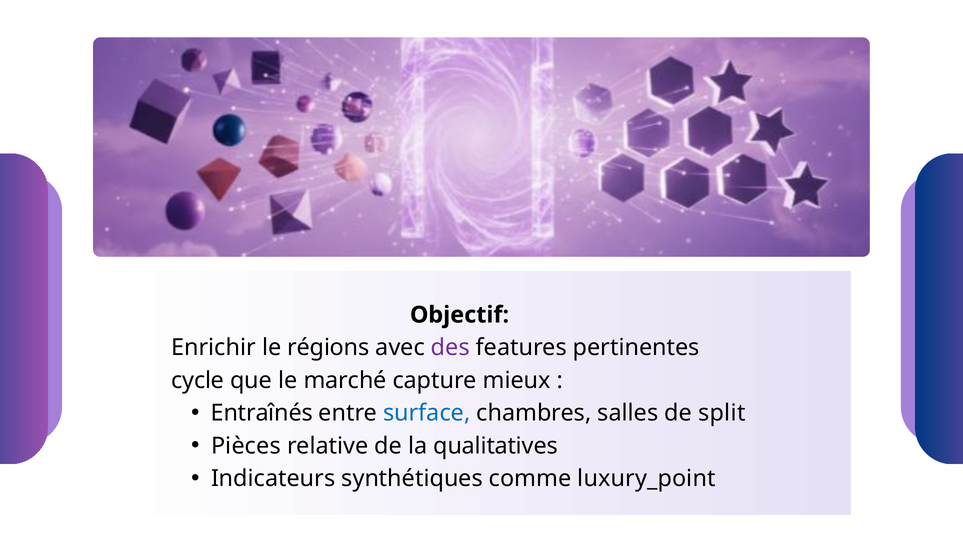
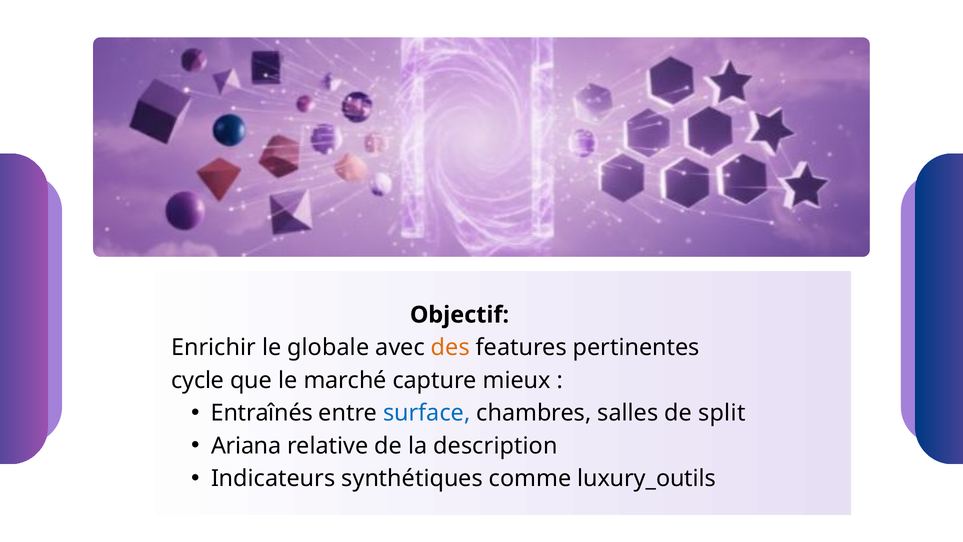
régions: régions -> globale (328, 347)
des colour: purple -> orange (450, 347)
Pièces: Pièces -> Ariana (246, 446)
qualitatives: qualitatives -> description (495, 446)
luxury_point: luxury_point -> luxury_outils (647, 478)
